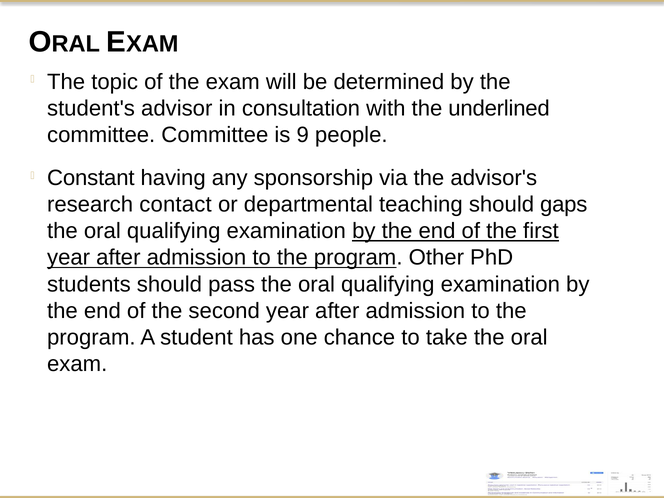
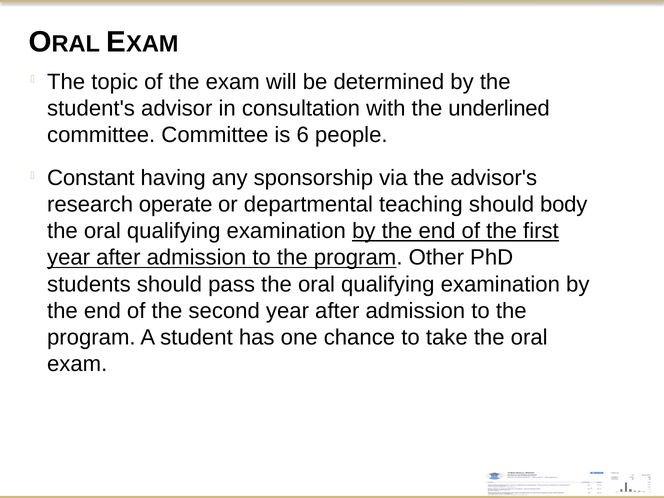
9: 9 -> 6 (303, 135)
contact: contact -> operate (176, 205)
gaps: gaps -> body (564, 205)
